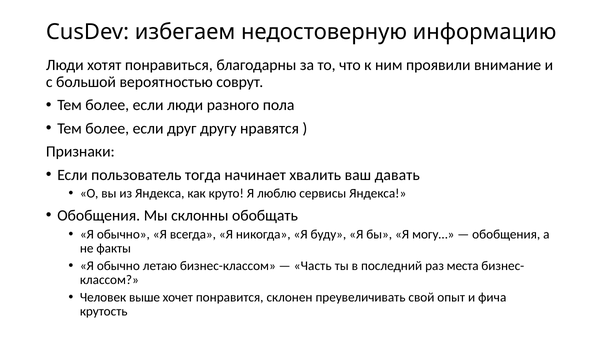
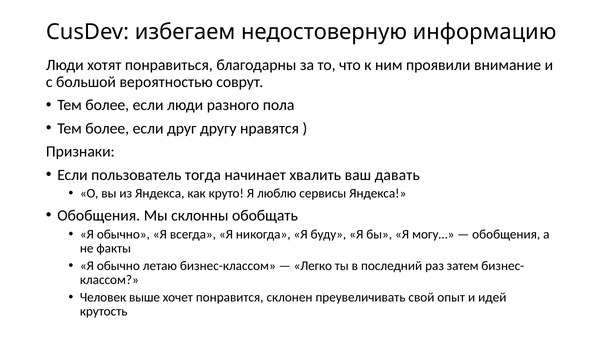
Часть: Часть -> Легко (313, 266)
места: места -> затем (463, 266)
фича: фича -> идей (492, 298)
